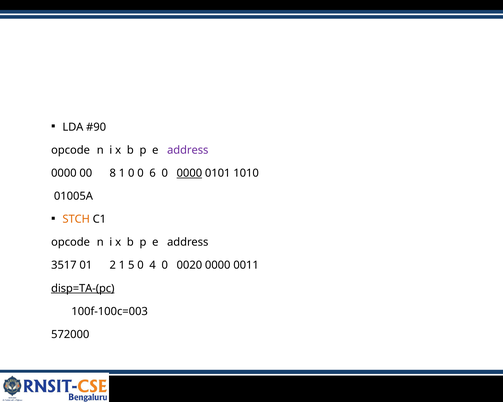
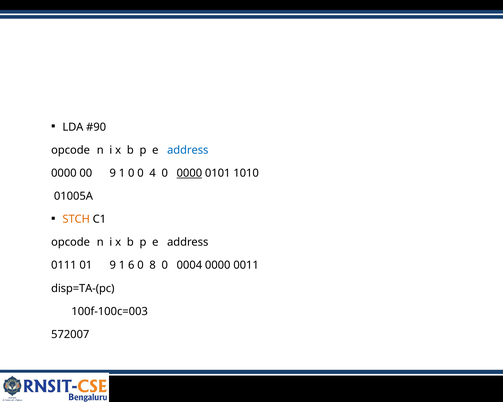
address colour: purple -> blue (188, 150)
00 8: 8 -> 9 (113, 173)
6: 6 -> 4 (153, 173)
3517: 3517 -> 0111 (64, 266)
01 2: 2 -> 9 (113, 266)
5: 5 -> 6 (131, 266)
4: 4 -> 8 (153, 266)
0020: 0020 -> 0004 (189, 266)
disp=TA-(pc underline: present -> none (83, 289)
572000: 572000 -> 572007 (70, 335)
